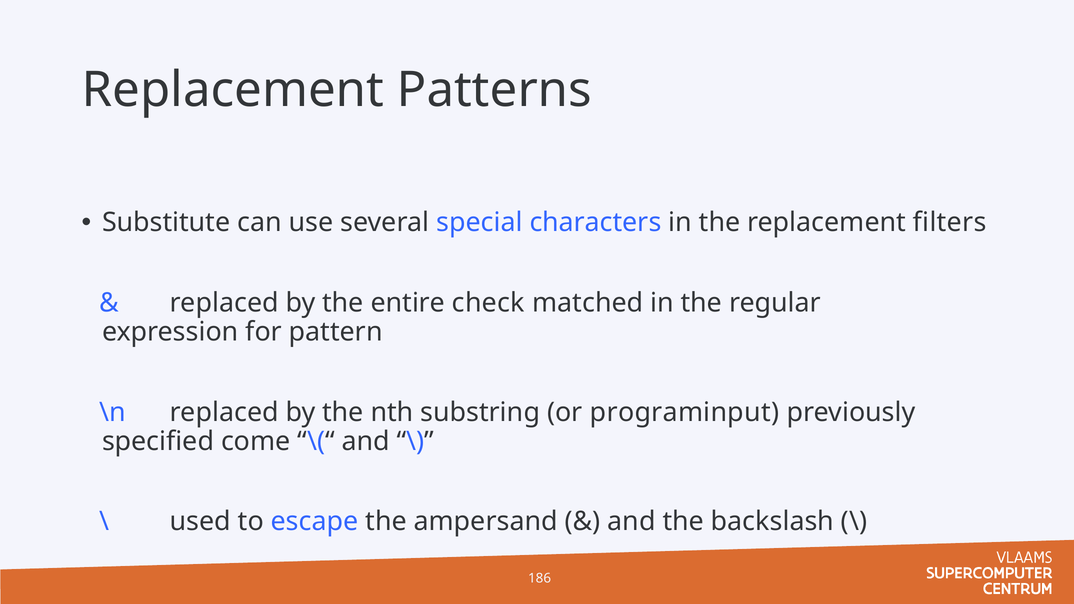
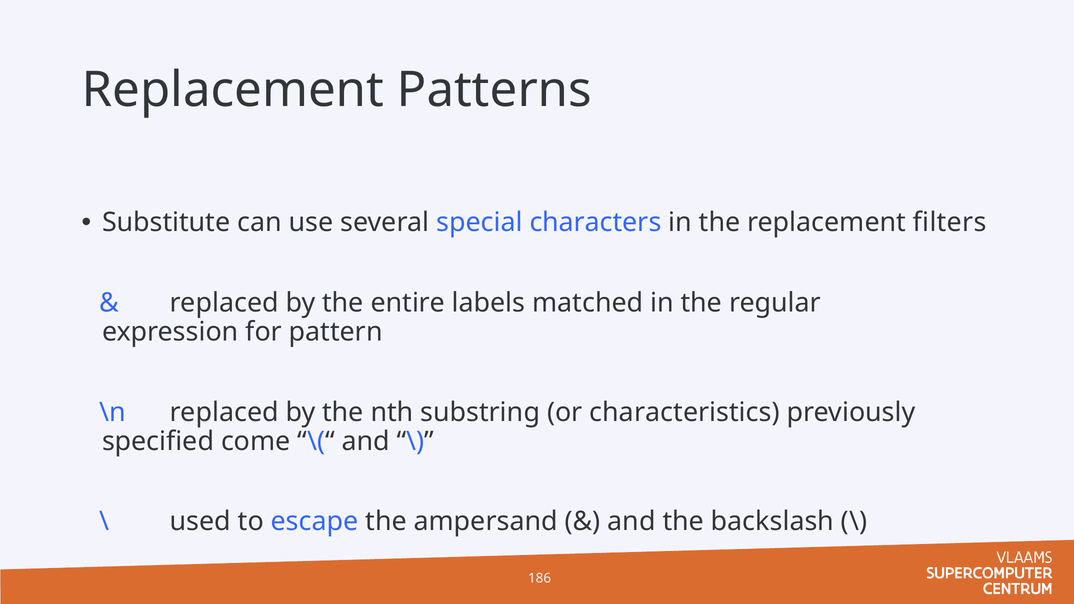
check: check -> labels (488, 303)
programinput: programinput -> characteristics (685, 412)
